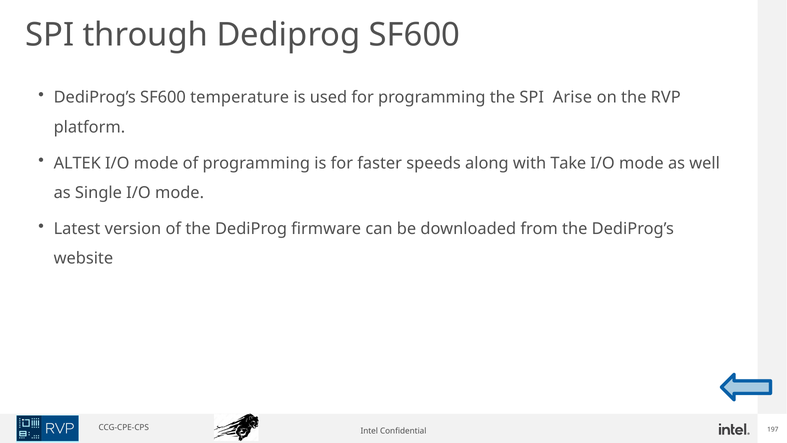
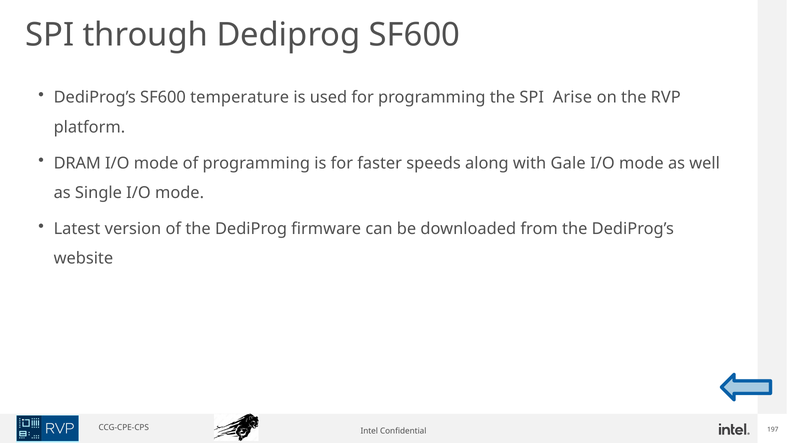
ALTEK: ALTEK -> DRAM (77, 163)
Take: Take -> Gale (568, 163)
